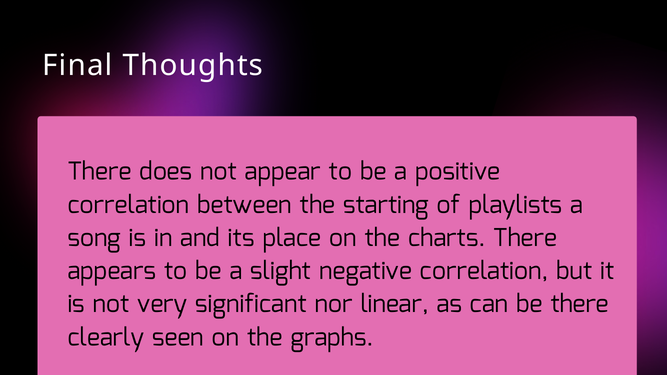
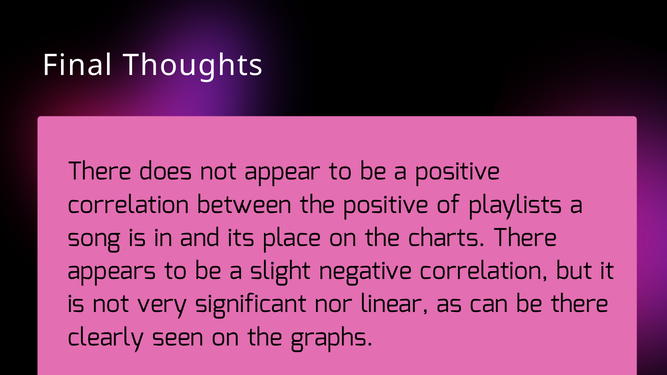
the starting: starting -> positive (386, 205)
